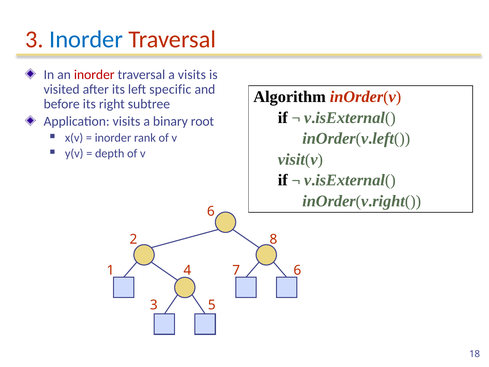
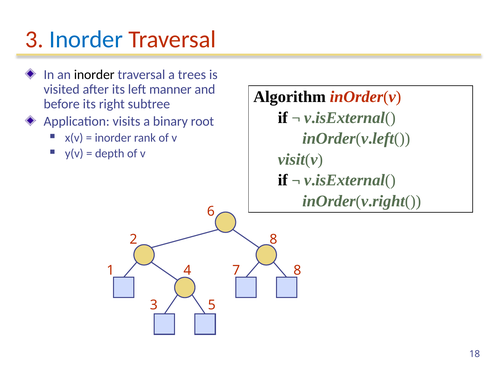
inorder colour: red -> black (94, 75)
a visits: visits -> trees (192, 75)
specific: specific -> manner (170, 89)
7 6: 6 -> 8 (297, 270)
